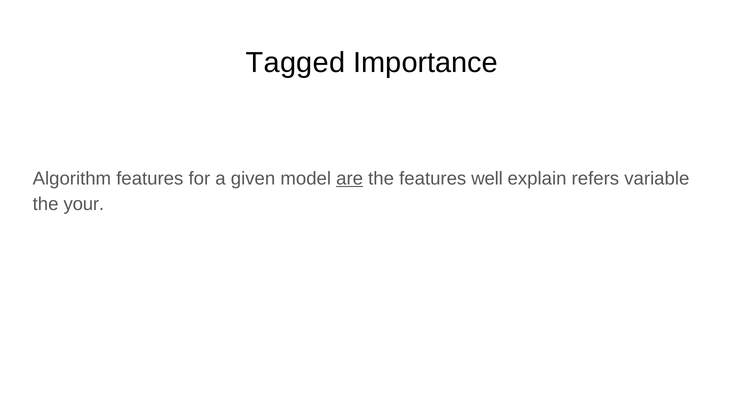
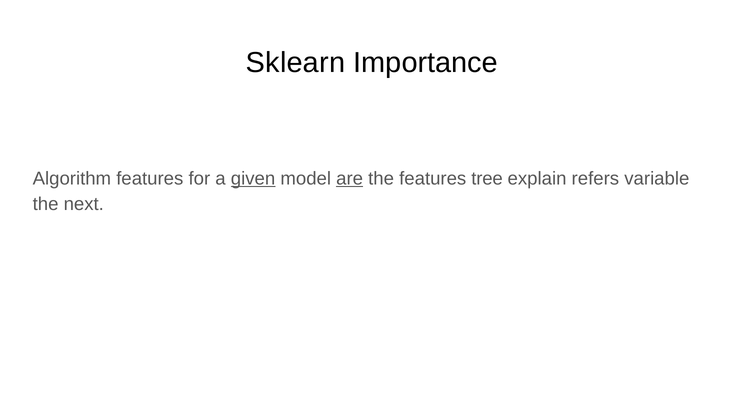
Tagged: Tagged -> Sklearn (296, 63)
given underline: none -> present (253, 179)
well: well -> tree (487, 179)
your: your -> next (84, 204)
